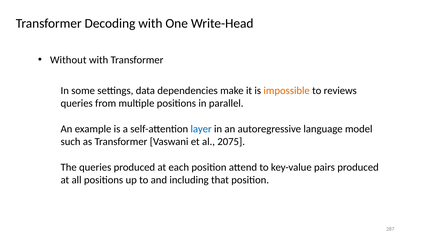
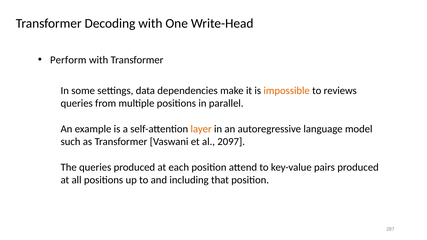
Without: Without -> Perform (68, 60)
layer colour: blue -> orange (201, 129)
2075: 2075 -> 2097 (231, 142)
